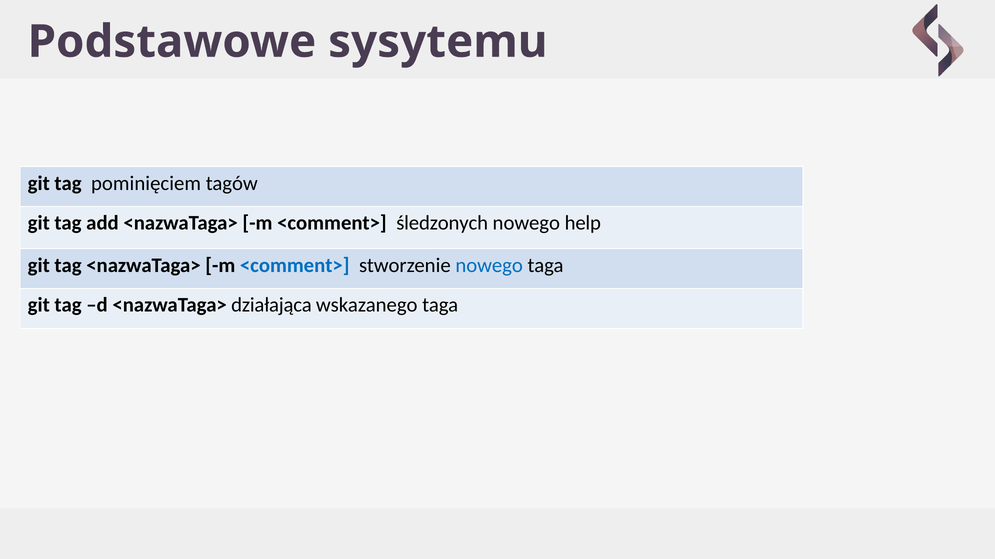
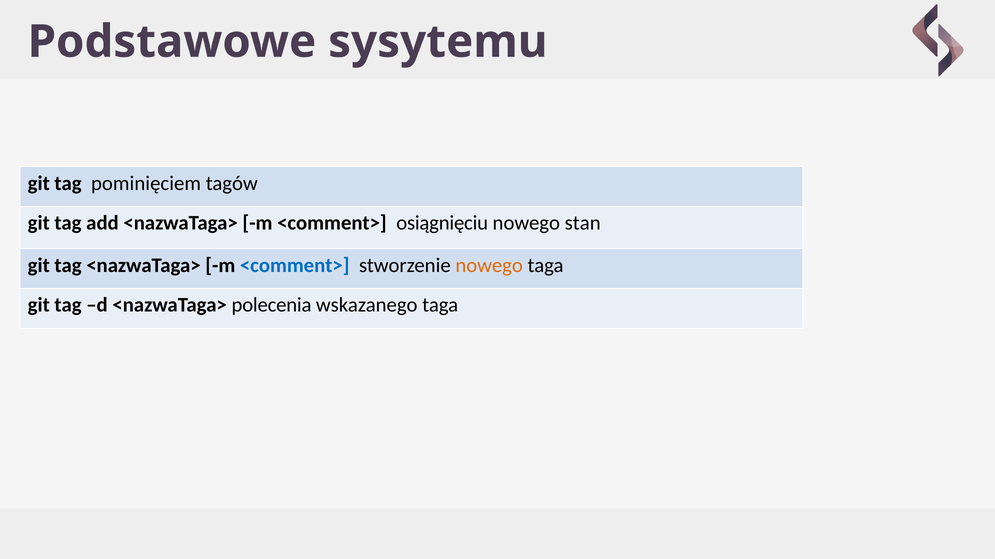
śledzonych: śledzonych -> osiągnięciu (442, 223)
help: help -> stan (583, 223)
nowego colour: blue -> orange (489, 266)
działająca: działająca -> polecenia (272, 306)
